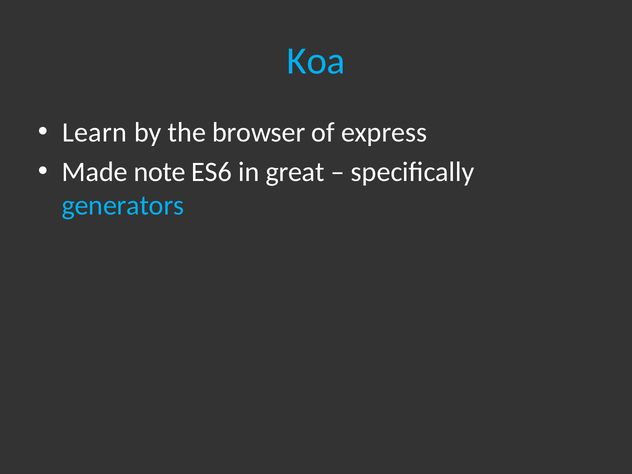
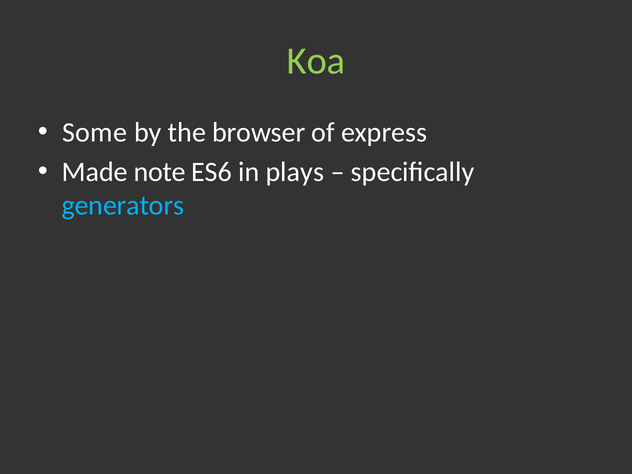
Koa colour: light blue -> light green (316, 61)
Learn: Learn -> Some (95, 133)
great: great -> plays (295, 172)
